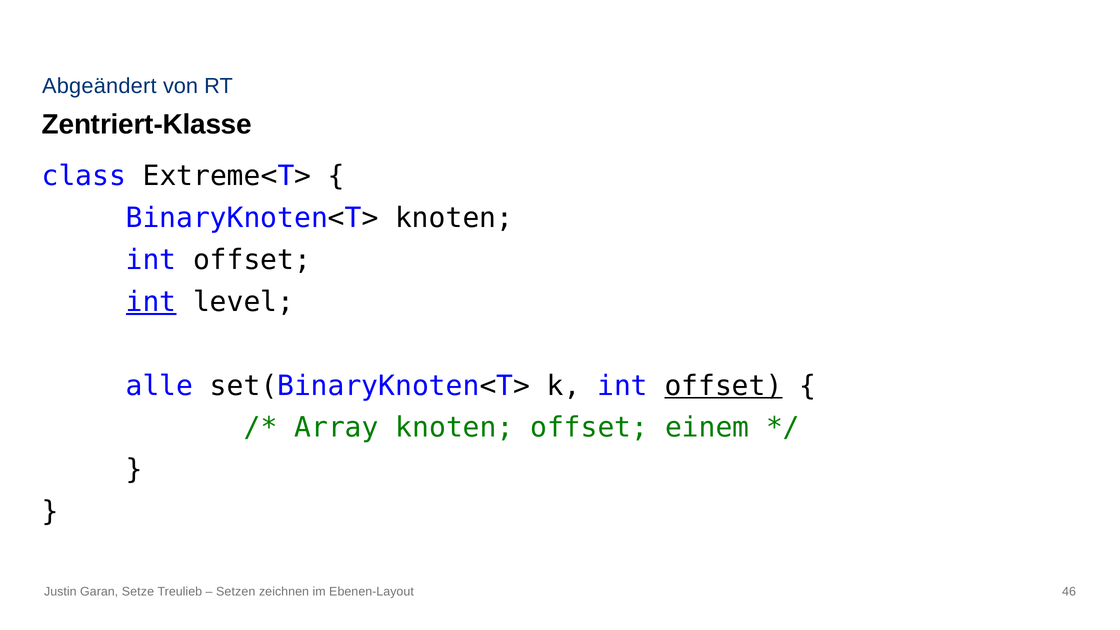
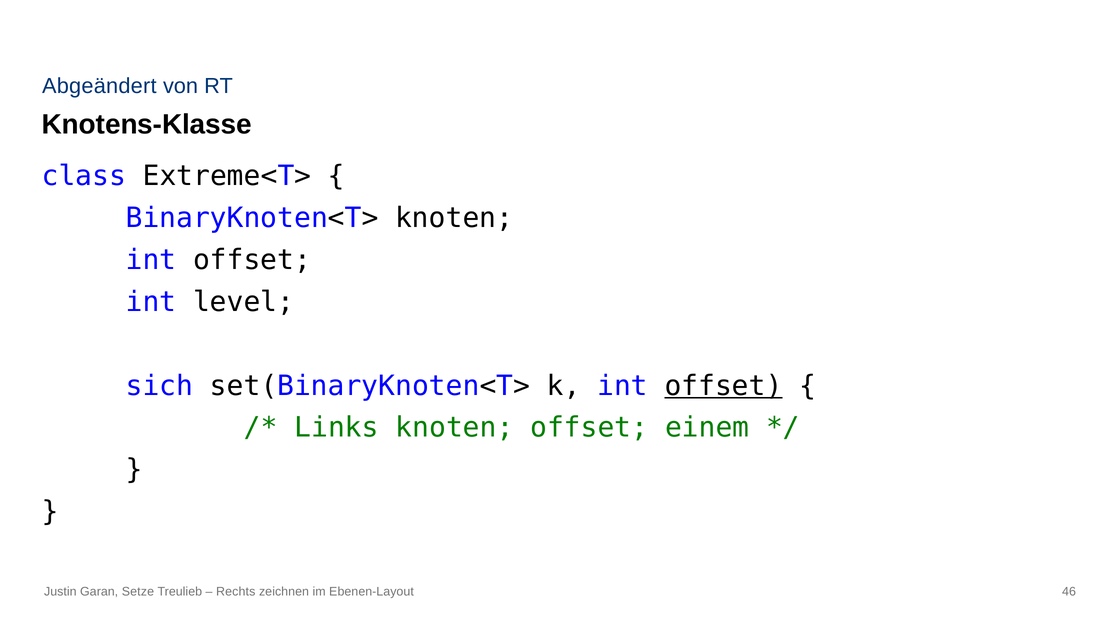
Zentriert-Klasse: Zentriert-Klasse -> Knotens-Klasse (147, 125)
int underline: present -> none (151, 302)
alle: alle -> sich (159, 386)
Array: Array -> Links (337, 428)
Setzen: Setzen -> Rechts (236, 592)
